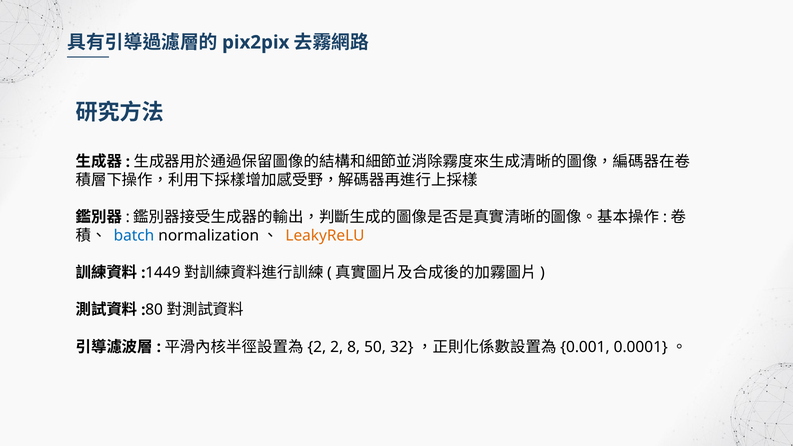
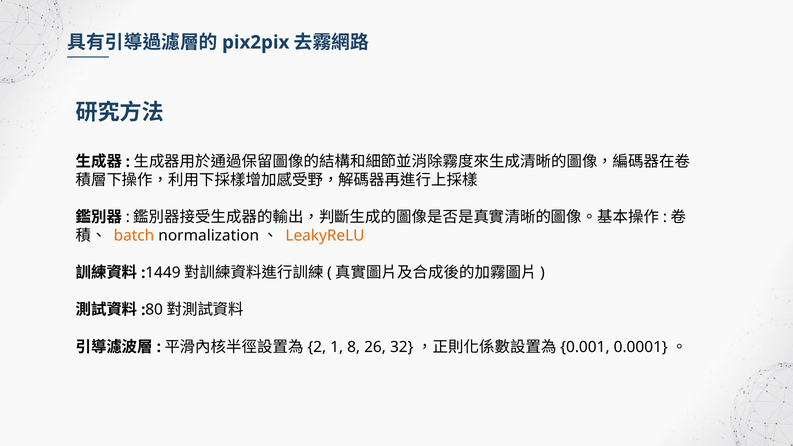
batch colour: blue -> orange (134, 236)
2: 2 -> 1 (337, 347)
50: 50 -> 26 (375, 347)
